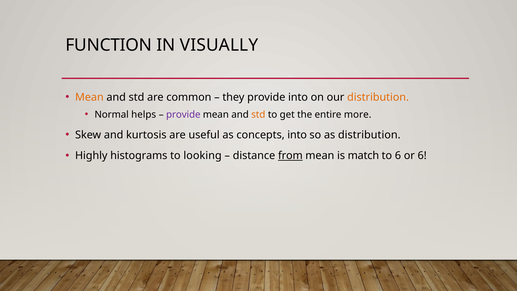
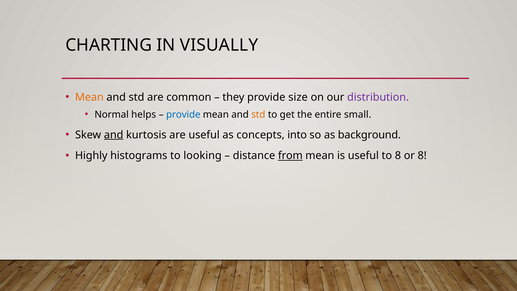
FUNCTION: FUNCTION -> CHARTING (109, 45)
provide into: into -> size (298, 97)
distribution colour: orange -> purple (378, 97)
provide colour: purple -> blue (183, 114)
more: more -> small (358, 114)
and underline: none -> present (114, 135)
as distribution: distribution -> background (369, 135)
is match: match -> useful (363, 156)
to 6: 6 -> 8 (398, 156)
or 6: 6 -> 8 (422, 156)
